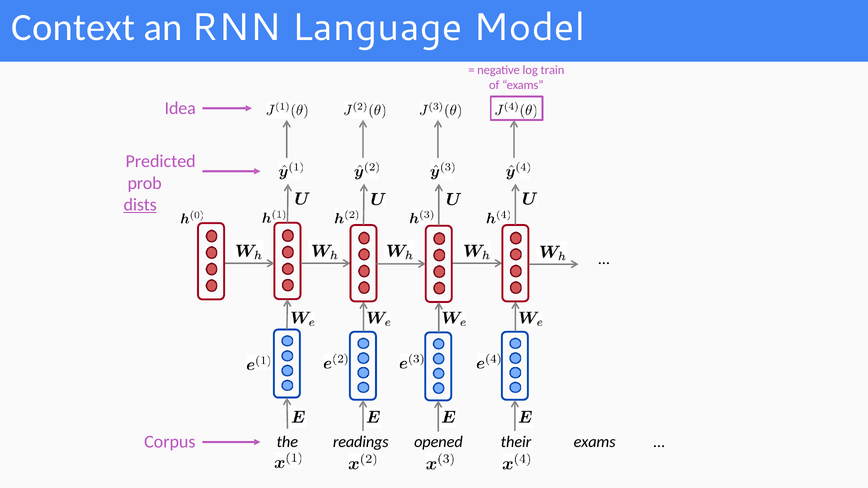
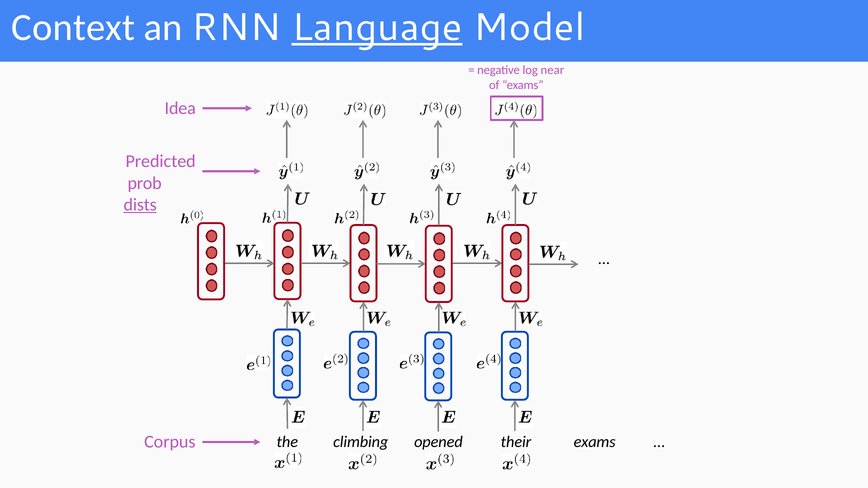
Language underline: none -> present (377, 28)
train: train -> near (552, 70)
readings: readings -> climbing (361, 442)
